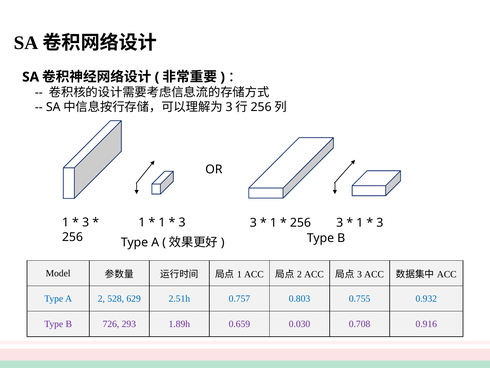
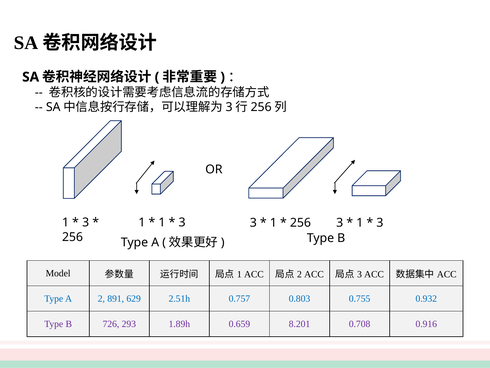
528: 528 -> 891 (116, 298)
0.030: 0.030 -> 8.201 (300, 324)
